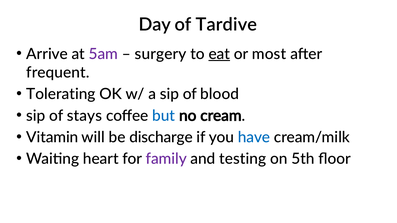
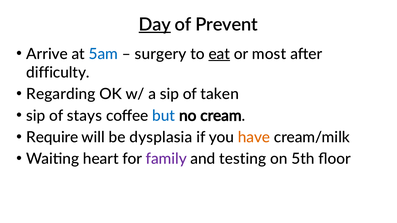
Day underline: none -> present (155, 25)
Tardive: Tardive -> Prevent (227, 25)
5am colour: purple -> blue (103, 54)
frequent: frequent -> difficulty (58, 73)
Tolerating: Tolerating -> Regarding (61, 94)
blood: blood -> taken (220, 94)
Vitamin: Vitamin -> Require (52, 137)
discharge: discharge -> dysplasia (161, 137)
have colour: blue -> orange (254, 137)
